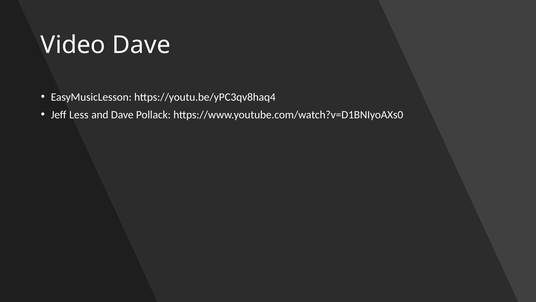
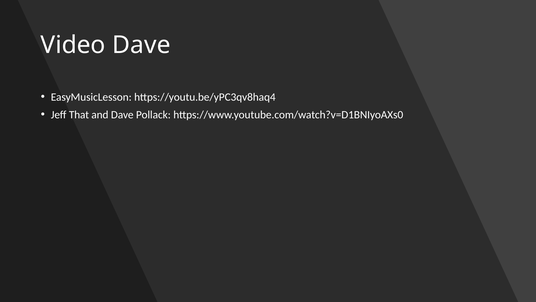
Less: Less -> That (79, 115)
